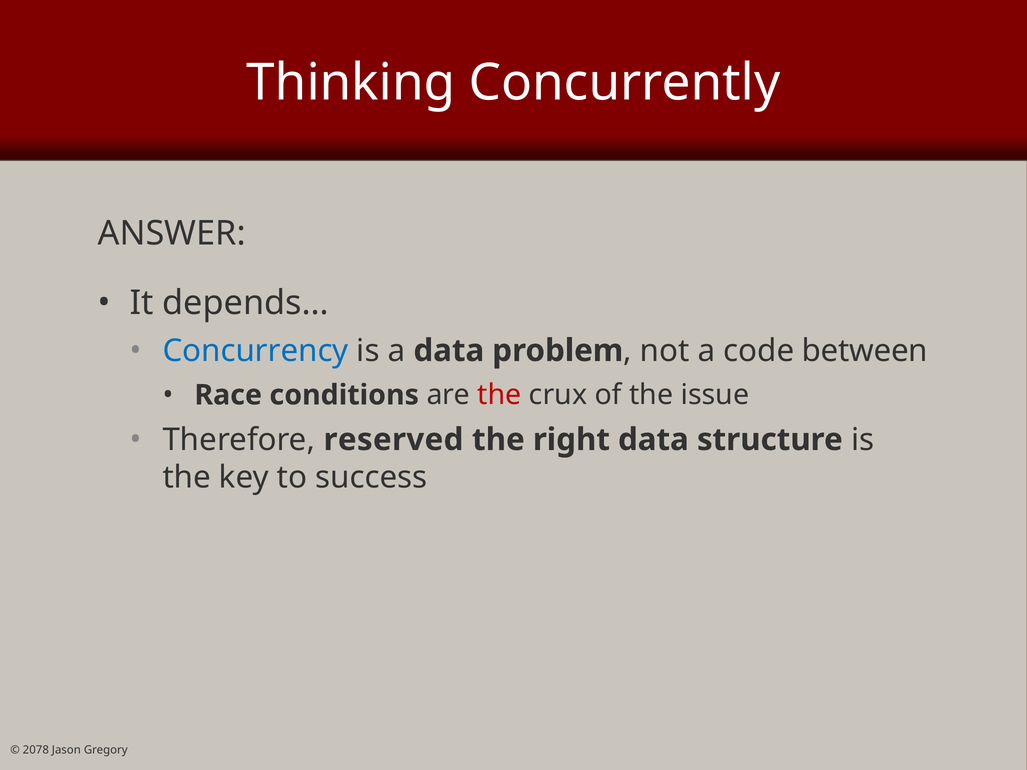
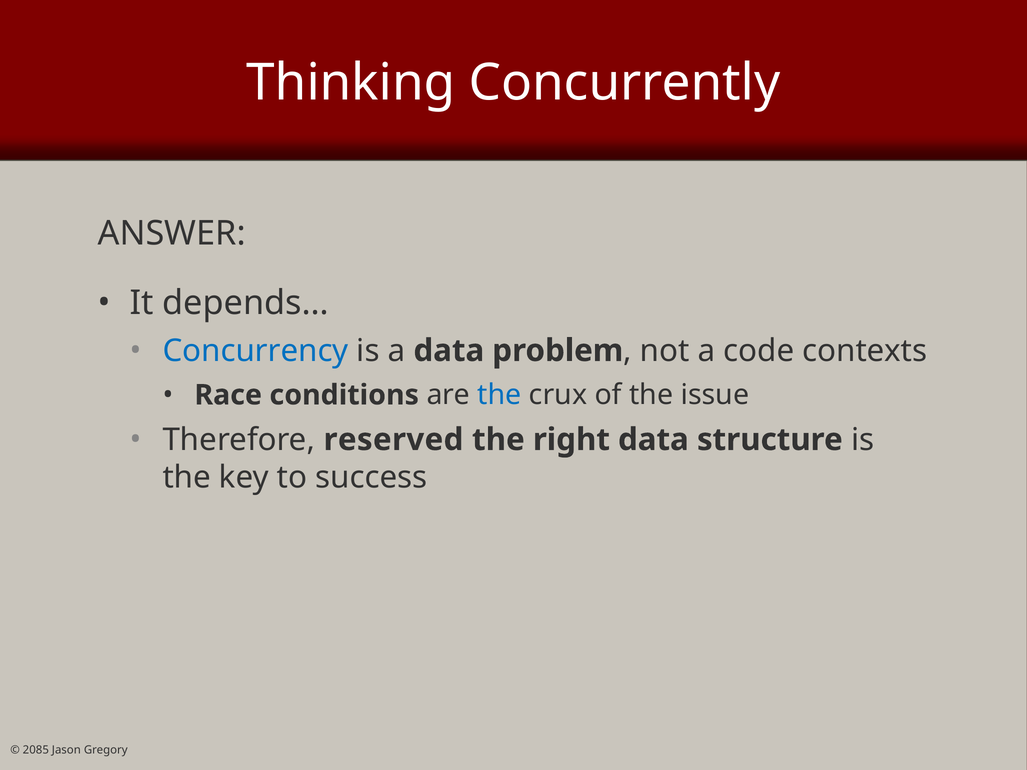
between: between -> contexts (865, 351)
the colour: red -> blue (499, 395)
2078: 2078 -> 2085 (36, 750)
